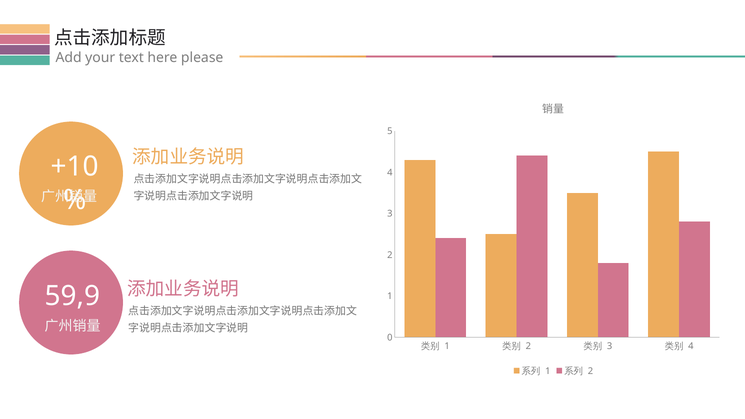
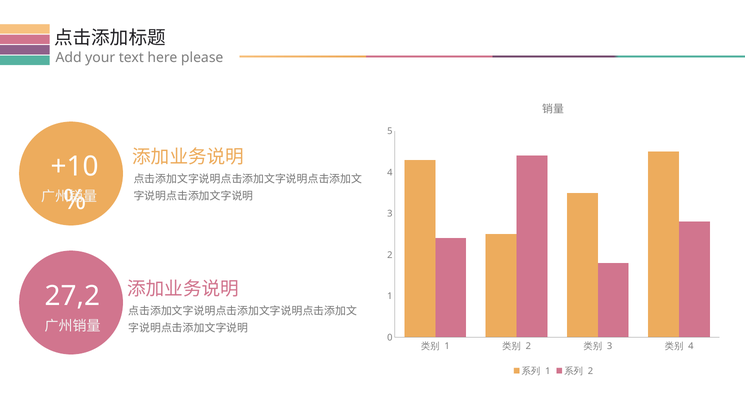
59,9: 59,9 -> 27,2 (73, 296)
